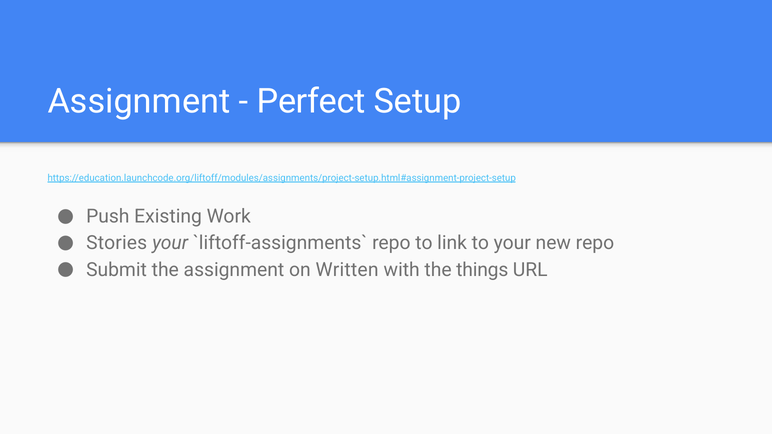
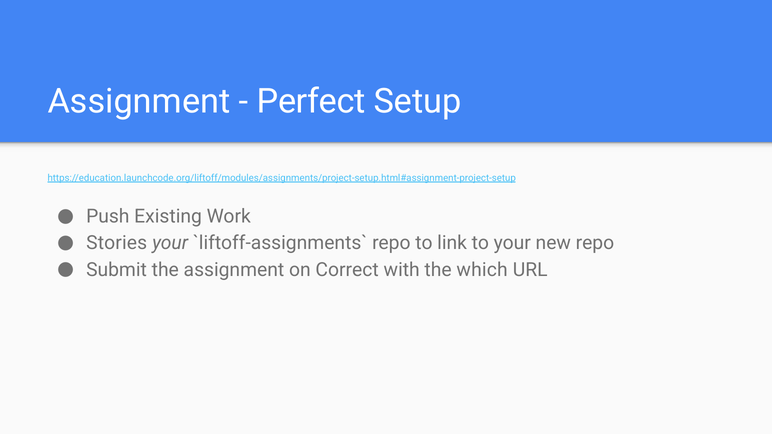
Written: Written -> Correct (347, 270)
things: things -> which (482, 270)
